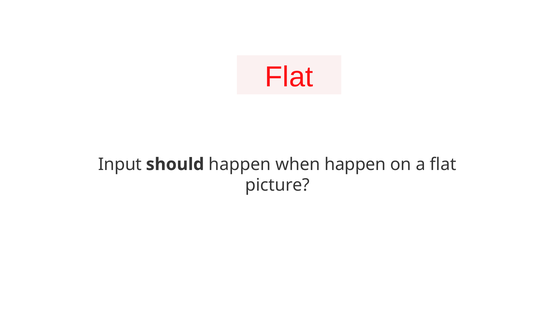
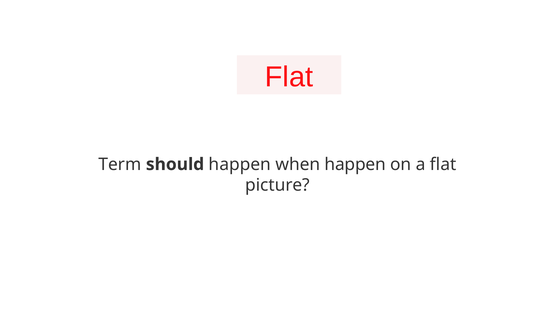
Input: Input -> Term (120, 164)
